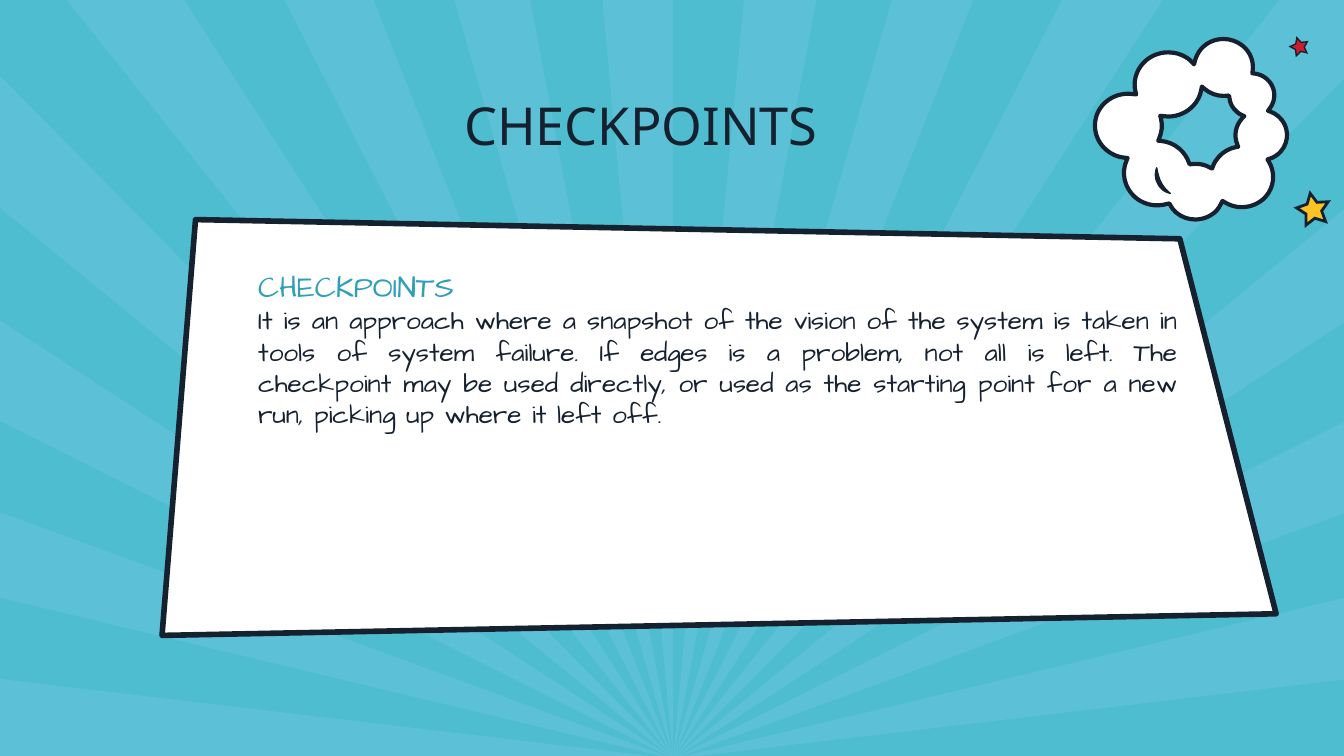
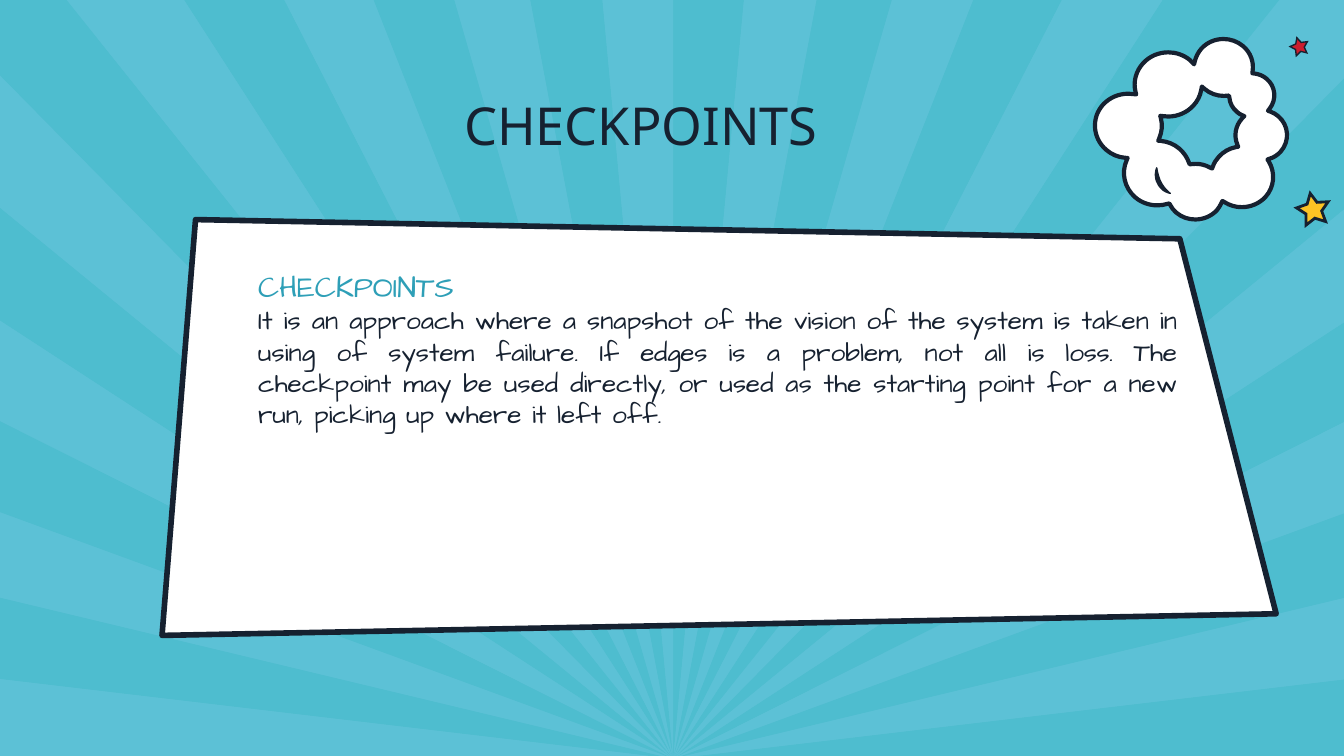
tools: tools -> using (287, 352)
is left: left -> loss (1089, 352)
